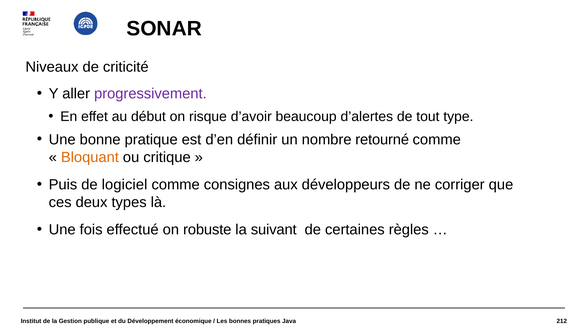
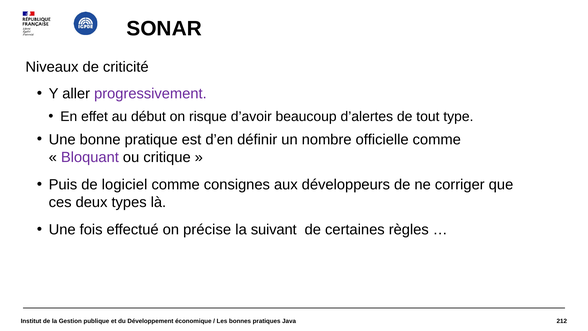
retourné: retourné -> officielle (382, 139)
Bloquant colour: orange -> purple (90, 157)
robuste: robuste -> précise (207, 230)
